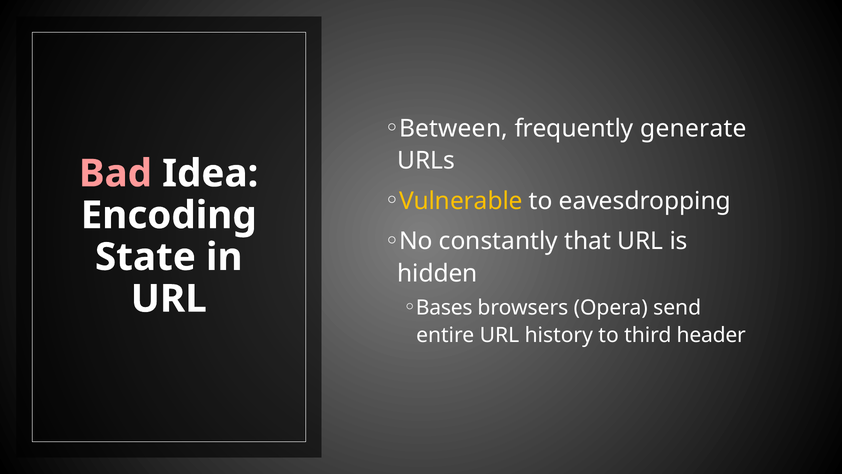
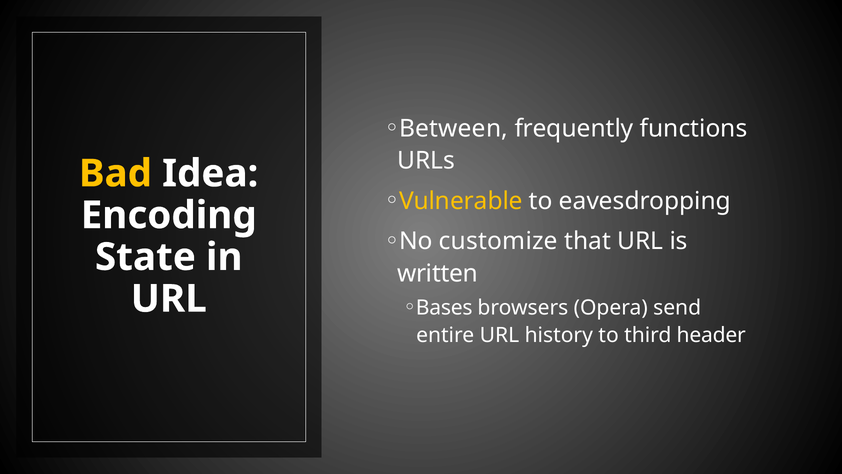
generate: generate -> functions (694, 128)
Bad colour: pink -> yellow (115, 173)
constantly: constantly -> customize (498, 241)
hidden: hidden -> written (438, 274)
